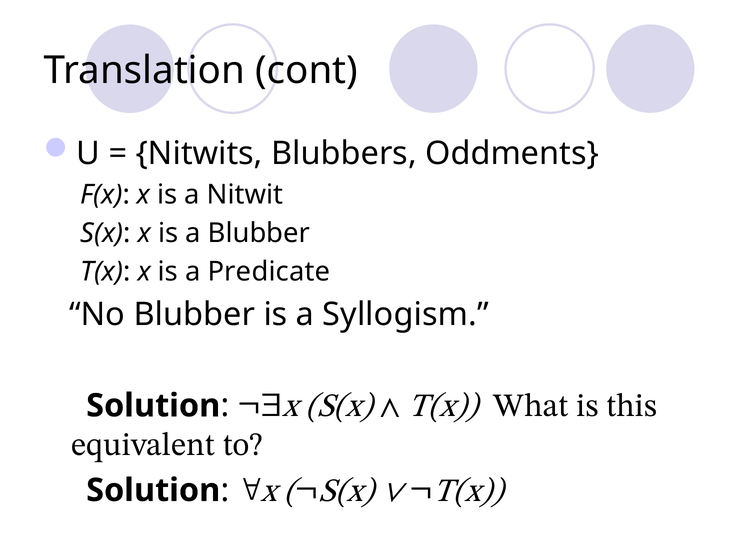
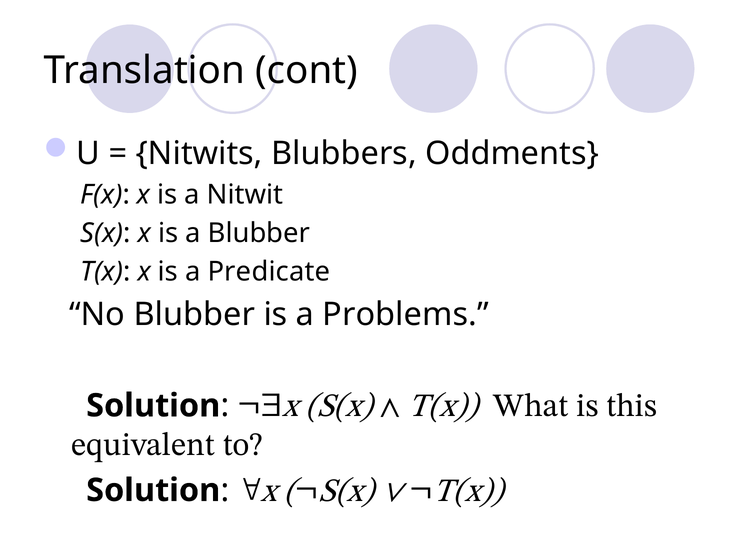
Syllogism: Syllogism -> Problems (406, 314)
